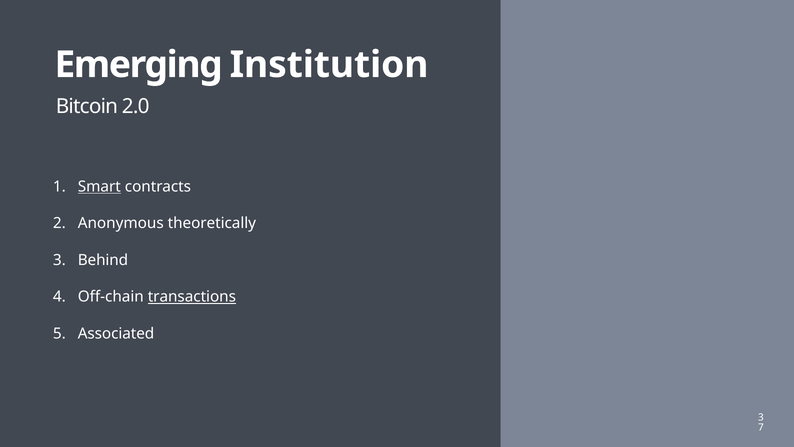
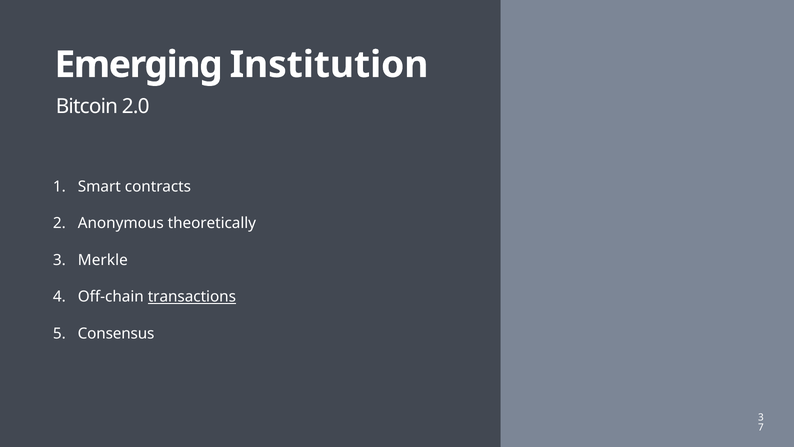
Smart underline: present -> none (99, 186)
Behind: Behind -> Merkle (103, 260)
Associated: Associated -> Consensus (116, 333)
